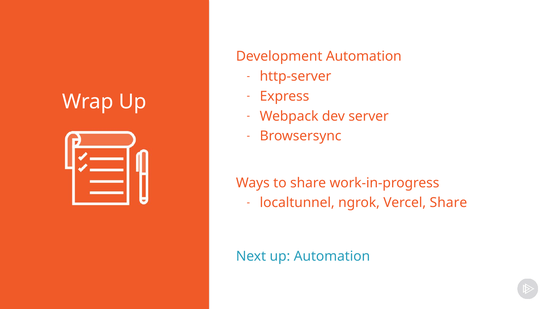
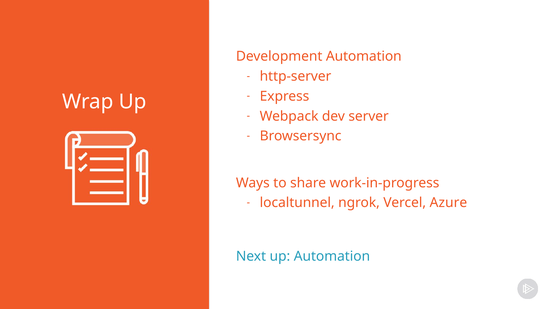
Vercel Share: Share -> Azure (448, 203)
